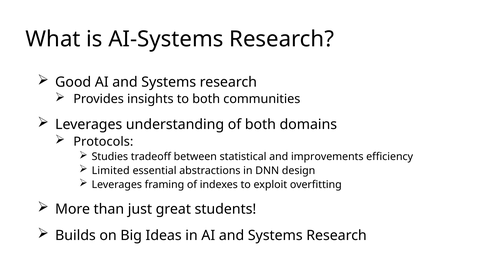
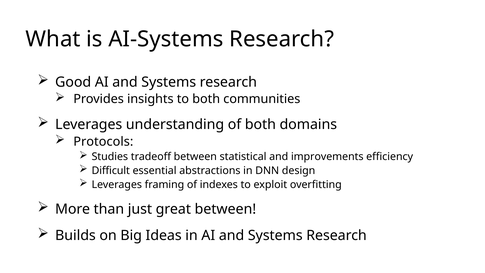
Limited: Limited -> Difficult (111, 171)
great students: students -> between (225, 209)
